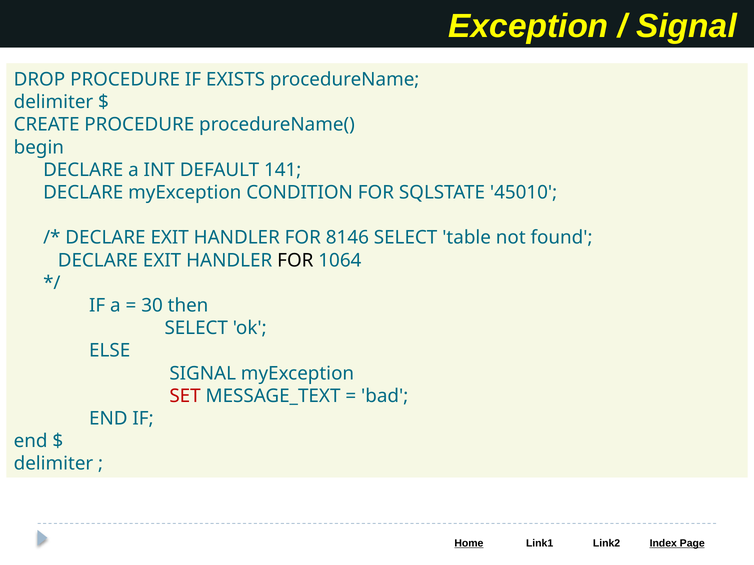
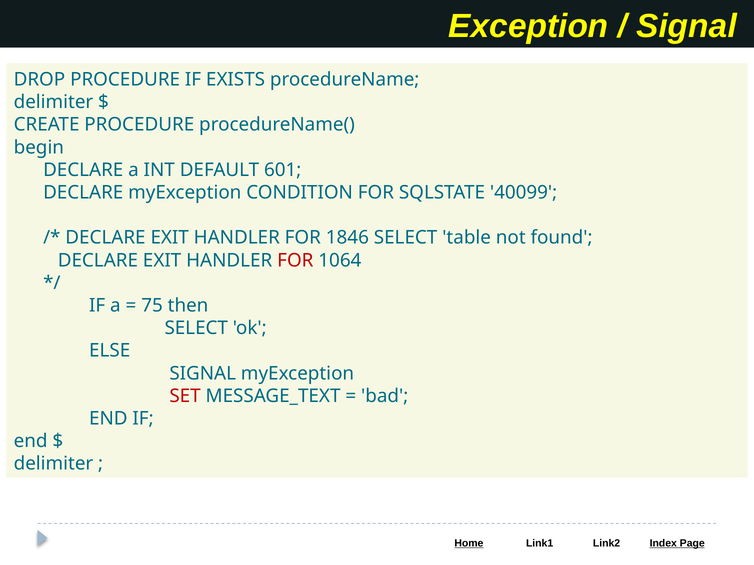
141: 141 -> 601 (283, 170)
45010: 45010 -> 40099 (524, 193)
8146: 8146 -> 1846 (347, 238)
FOR colour: black -> red (295, 261)
30: 30 -> 75 (152, 306)
